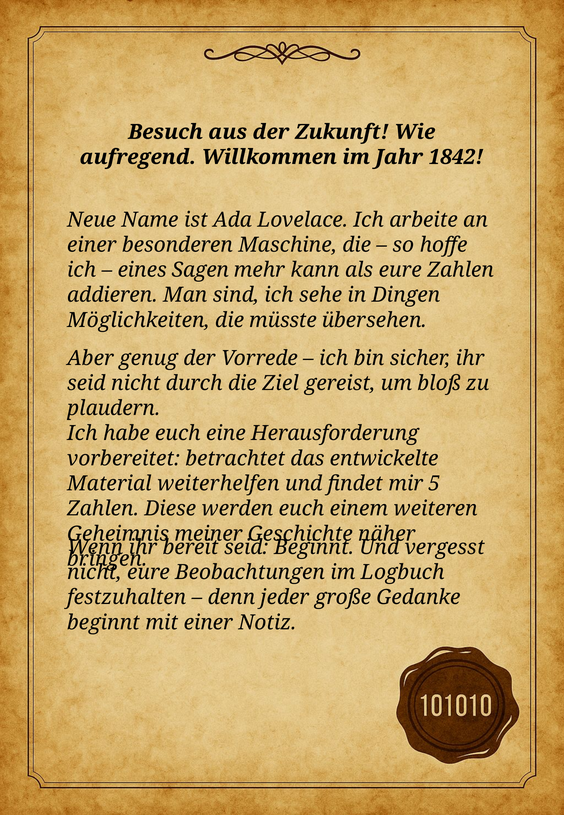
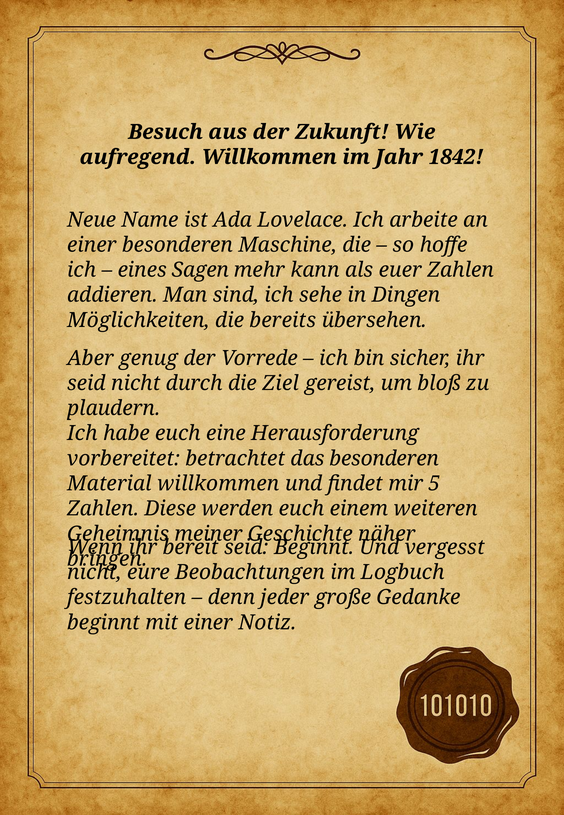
als eure: eure -> euer (400, 270)
müsste: müsste -> bereits (283, 320)
das entwickelte: entwickelte -> besonderen (384, 458)
Material weiterhelfen: weiterhelfen -> willkommen (218, 483)
